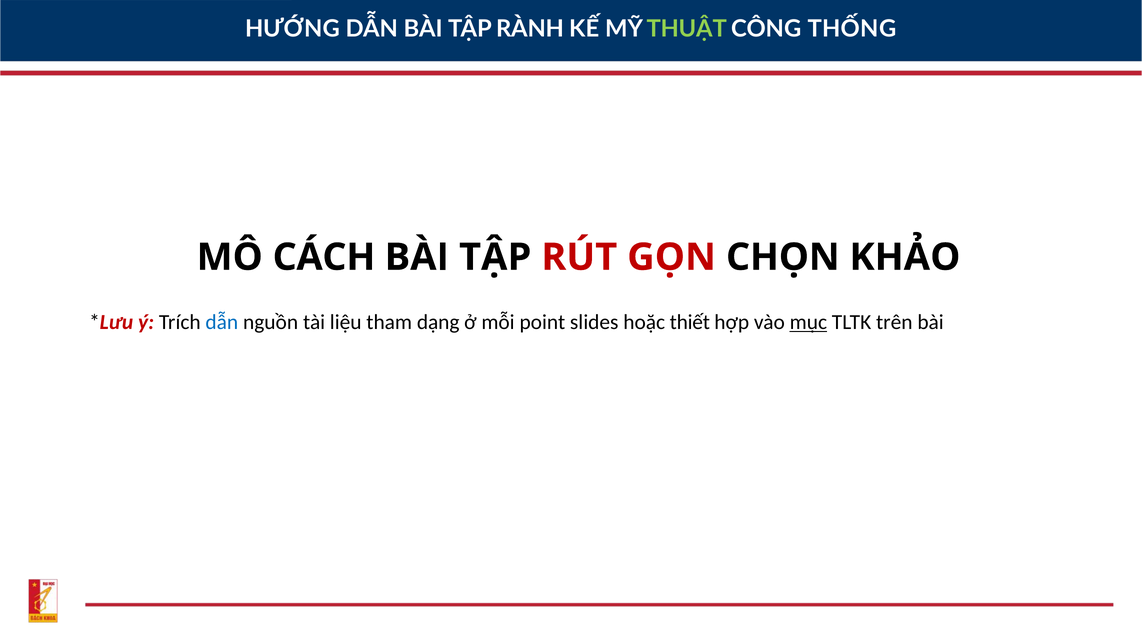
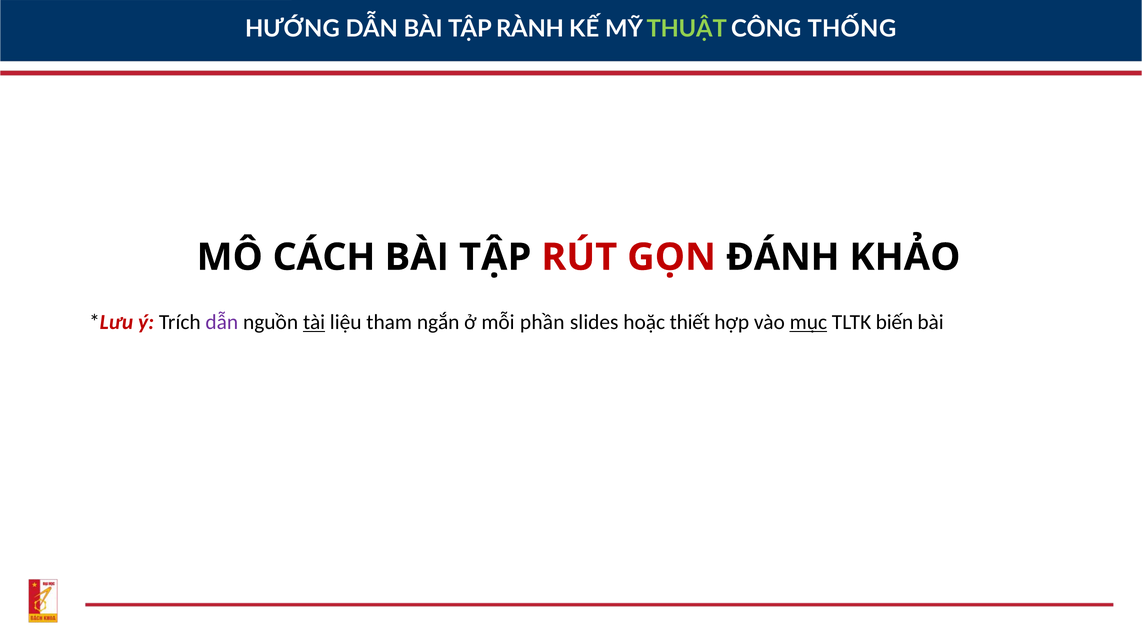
CHỌN: CHỌN -> ĐÁNH (783, 257)
dẫn colour: blue -> purple (222, 322)
tài underline: none -> present (314, 322)
dạng: dạng -> ngắn (438, 322)
point: point -> phần (542, 322)
trên: trên -> biến (894, 322)
